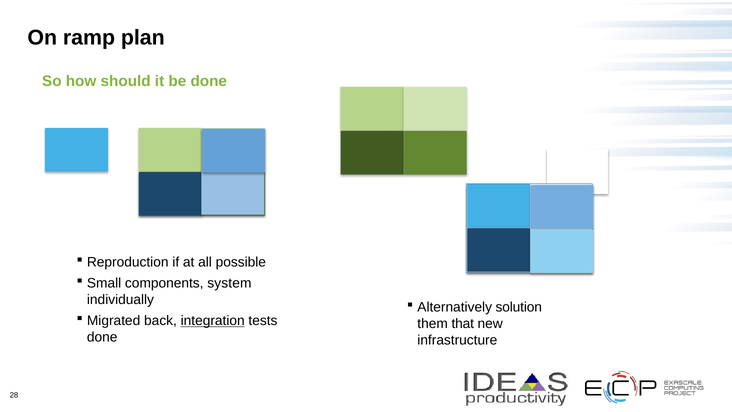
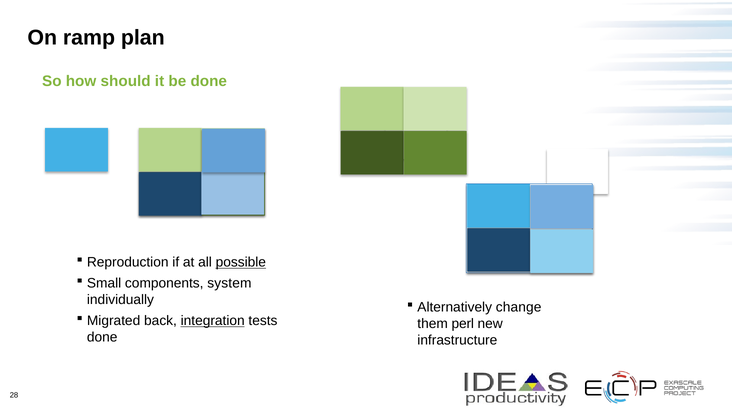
possible underline: none -> present (241, 262)
solution: solution -> change (519, 307)
that: that -> perl (463, 324)
